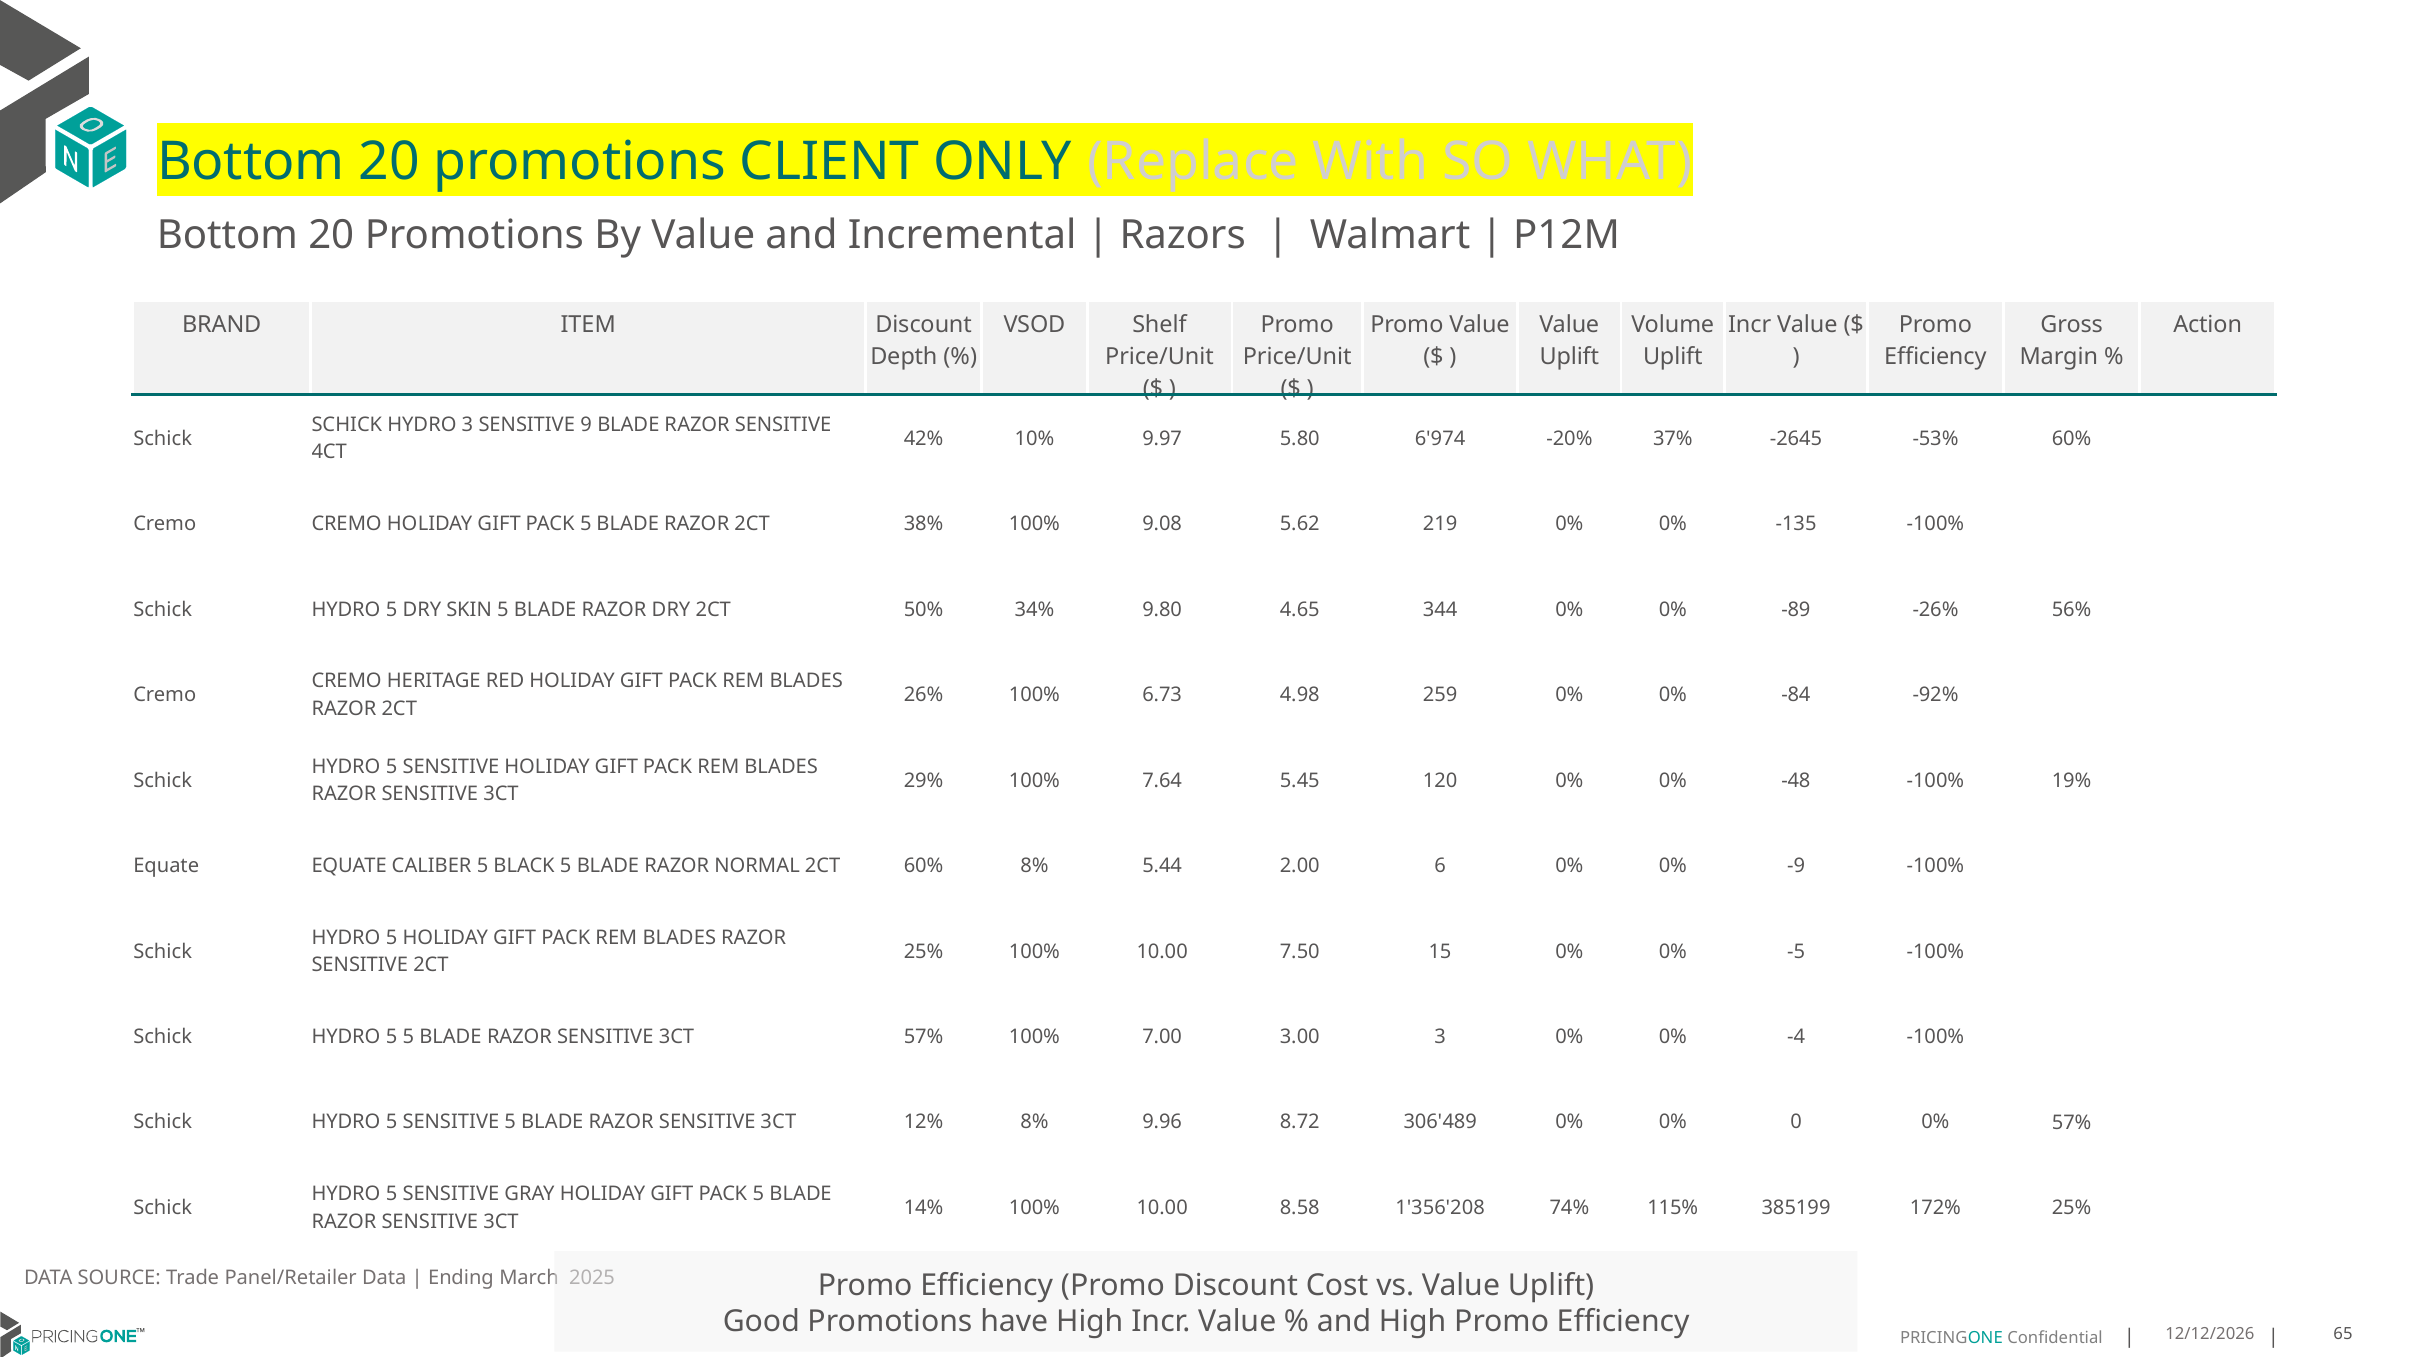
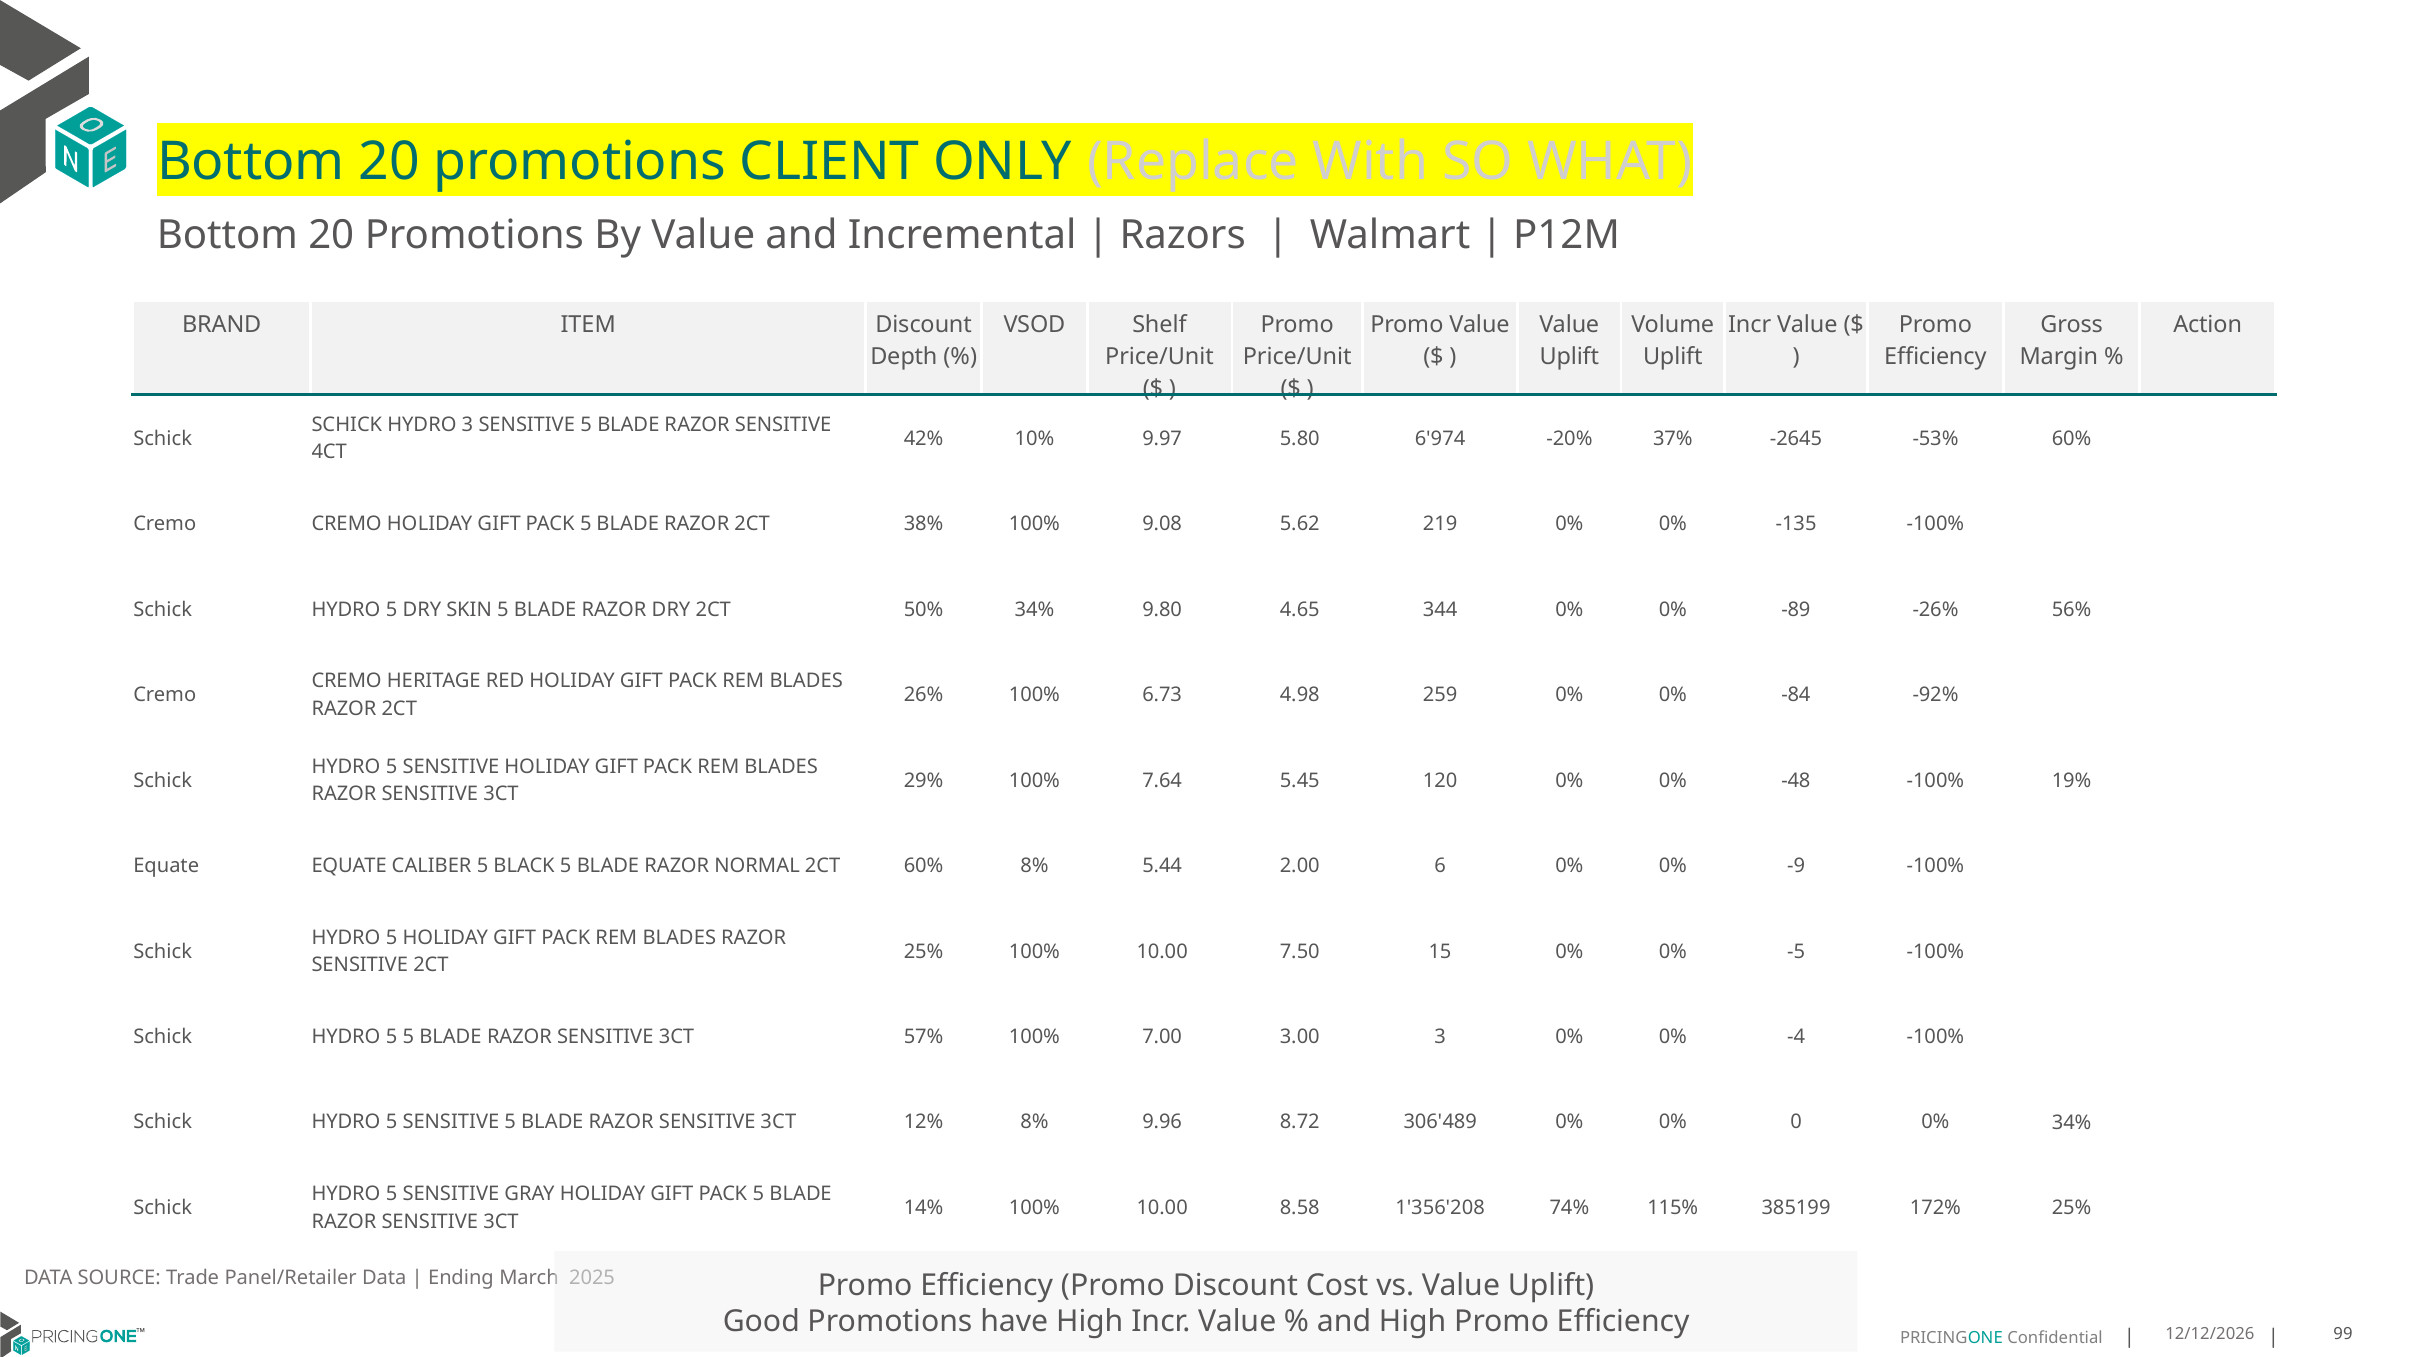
3 SENSITIVE 9: 9 -> 5 (586, 425)
0% 57%: 57% -> 34% (2072, 1122)
65: 65 -> 99 (2343, 1334)
